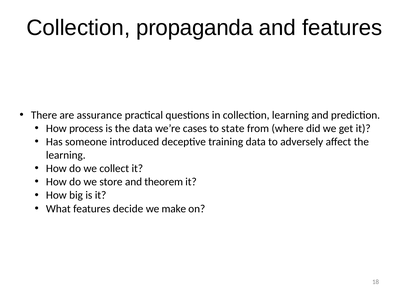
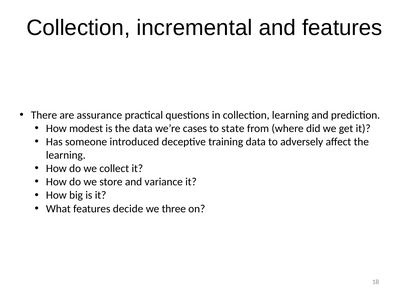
propaganda: propaganda -> incremental (194, 28)
process: process -> modest (86, 128)
theorem: theorem -> variance (164, 182)
make: make -> three (174, 209)
